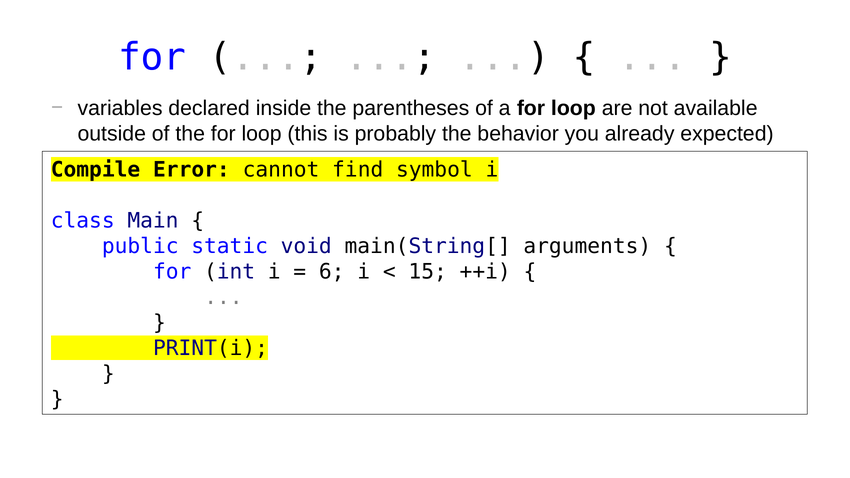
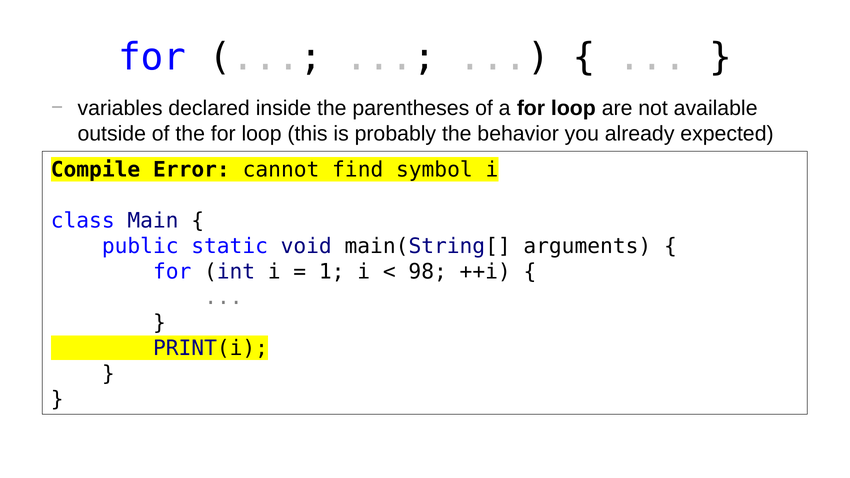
6: 6 -> 1 (332, 272)
15: 15 -> 98 (428, 272)
